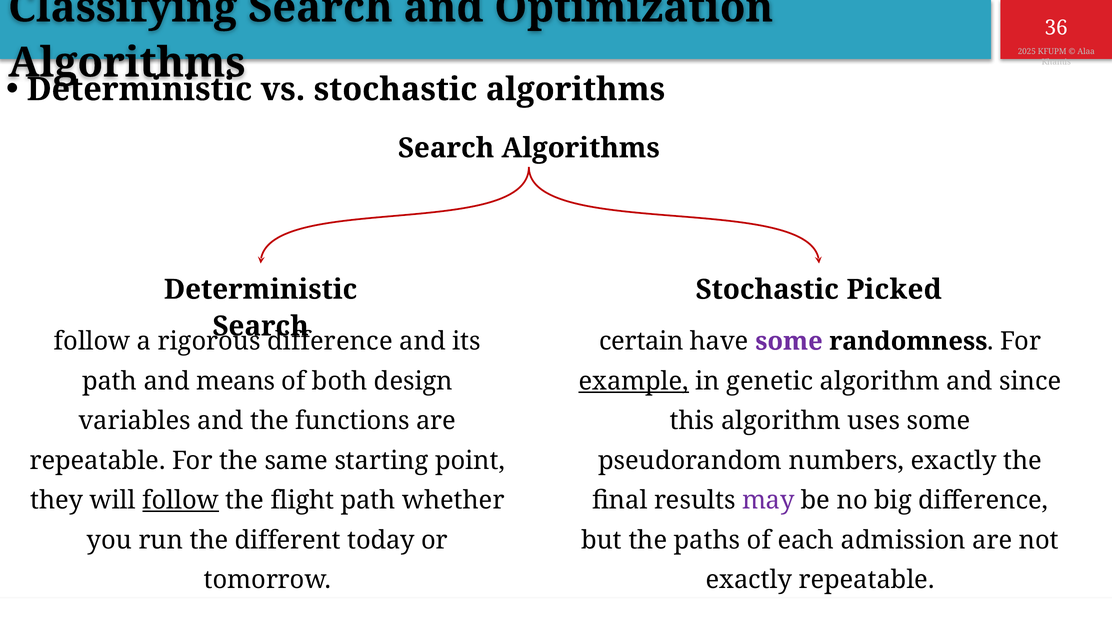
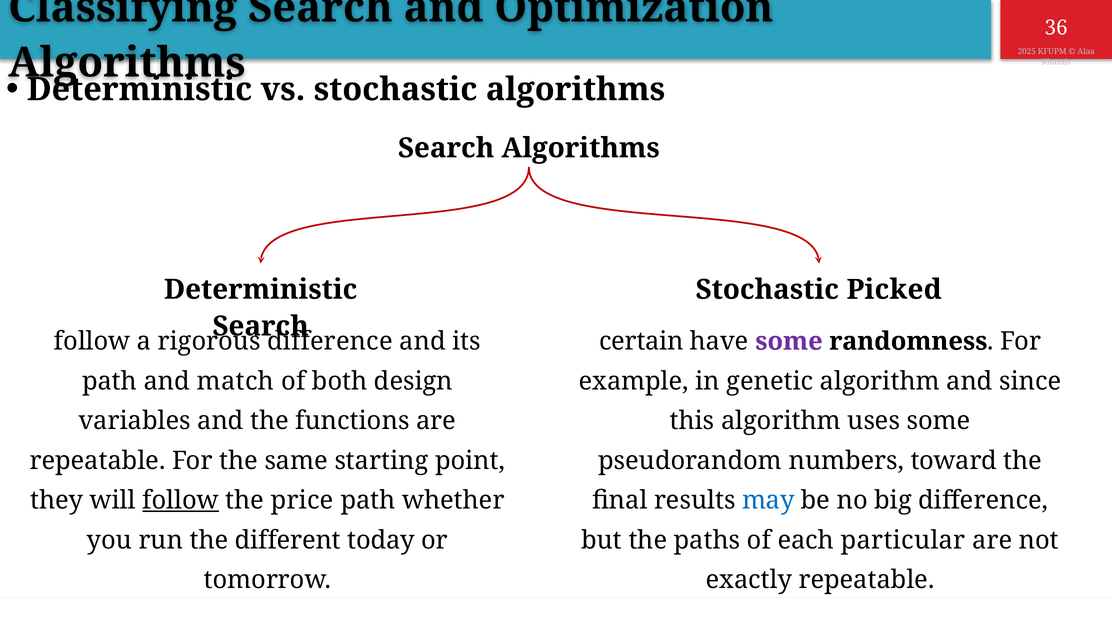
means: means -> match (235, 381)
example underline: present -> none (634, 381)
numbers exactly: exactly -> toward (954, 460)
flight: flight -> price (302, 500)
may colour: purple -> blue (768, 500)
admission: admission -> particular (903, 540)
